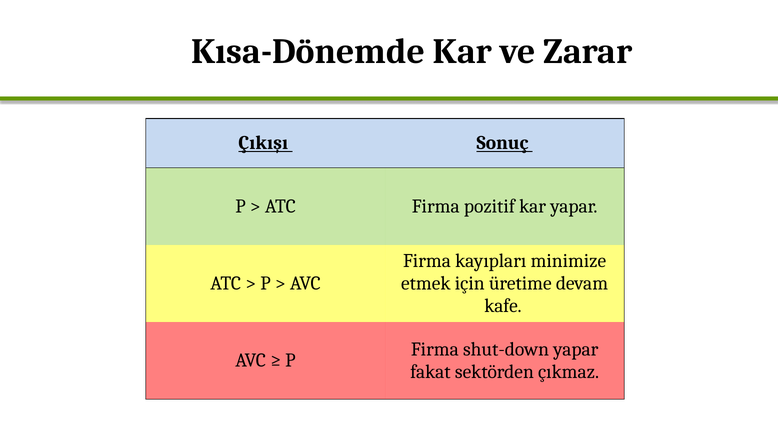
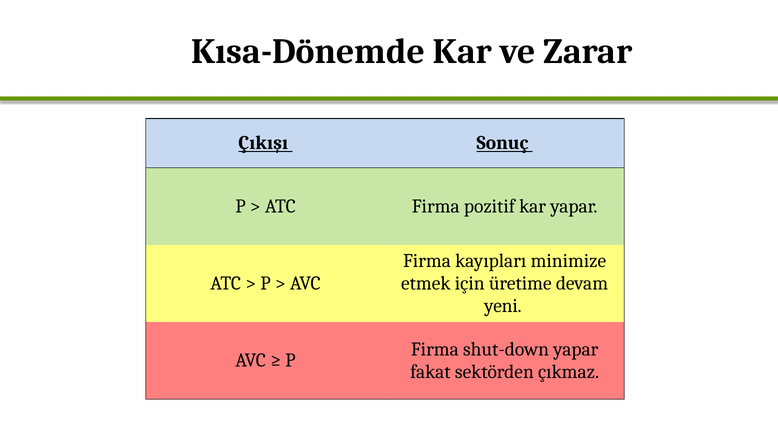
kafe: kafe -> yeni (503, 306)
